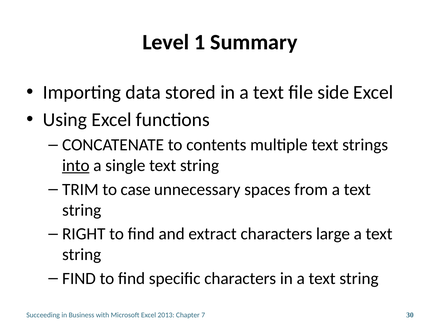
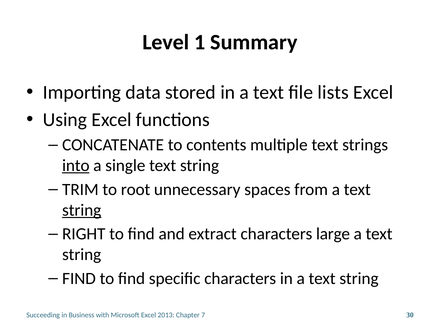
side: side -> lists (333, 92)
case: case -> root (136, 189)
string underline: none -> present (82, 210)
